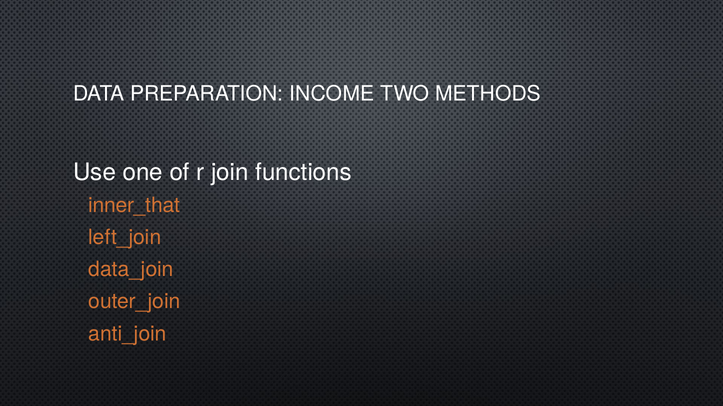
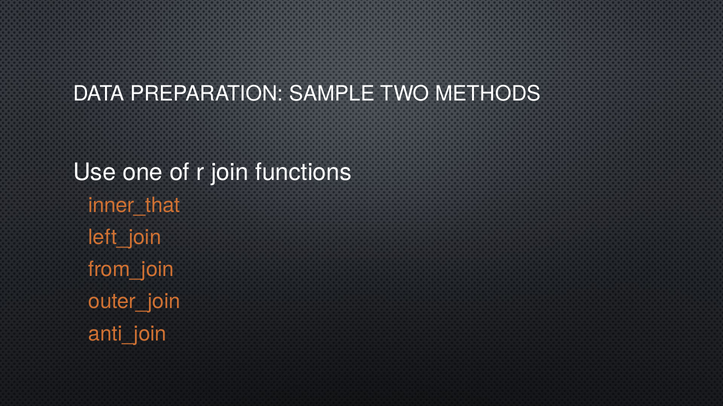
INCOME: INCOME -> SAMPLE (332, 94)
data_join: data_join -> from_join (131, 270)
